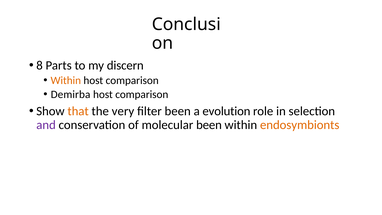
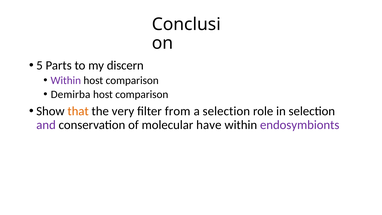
8: 8 -> 5 (40, 65)
Within colour: orange -> purple (66, 80)
filter been: been -> from (178, 111)
a evolution: evolution -> selection (226, 111)
molecular been: been -> have (209, 125)
endosymbionts colour: orange -> purple (300, 125)
